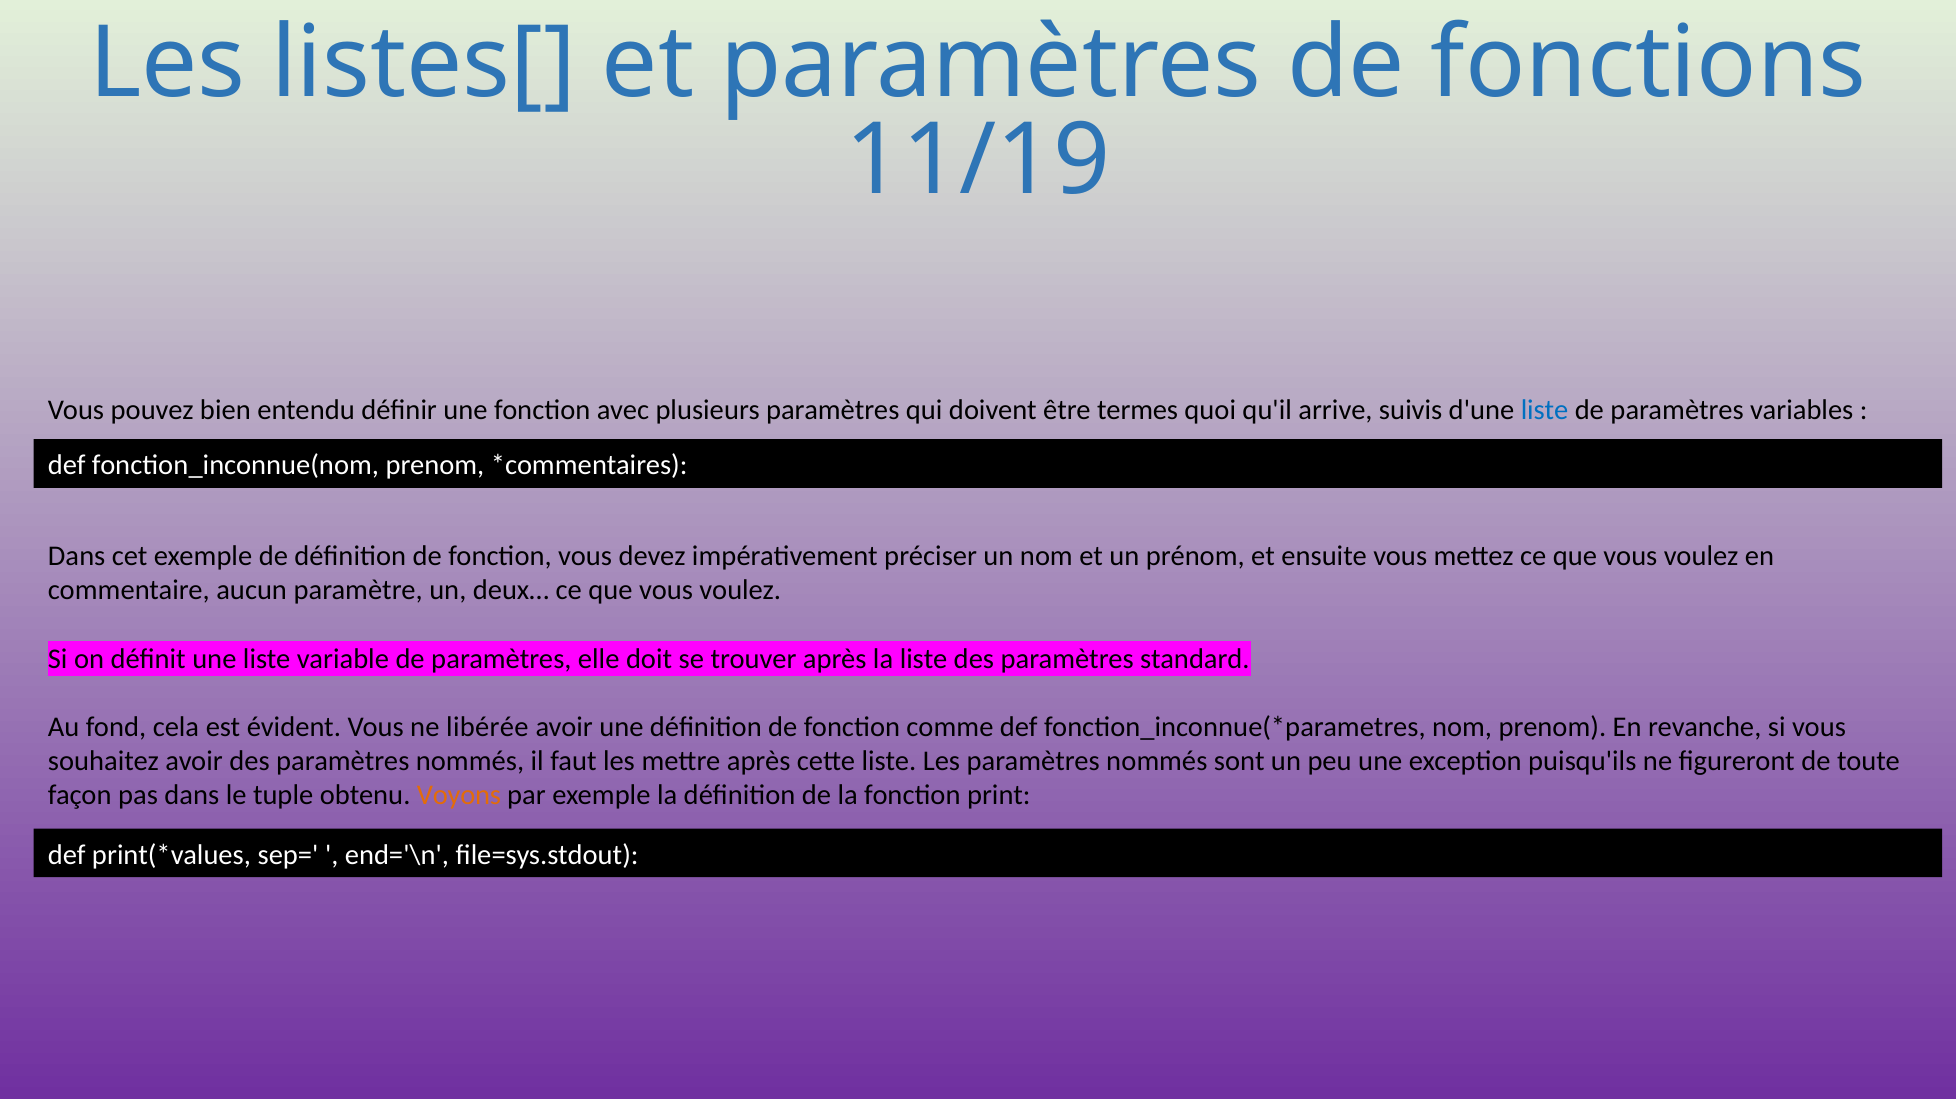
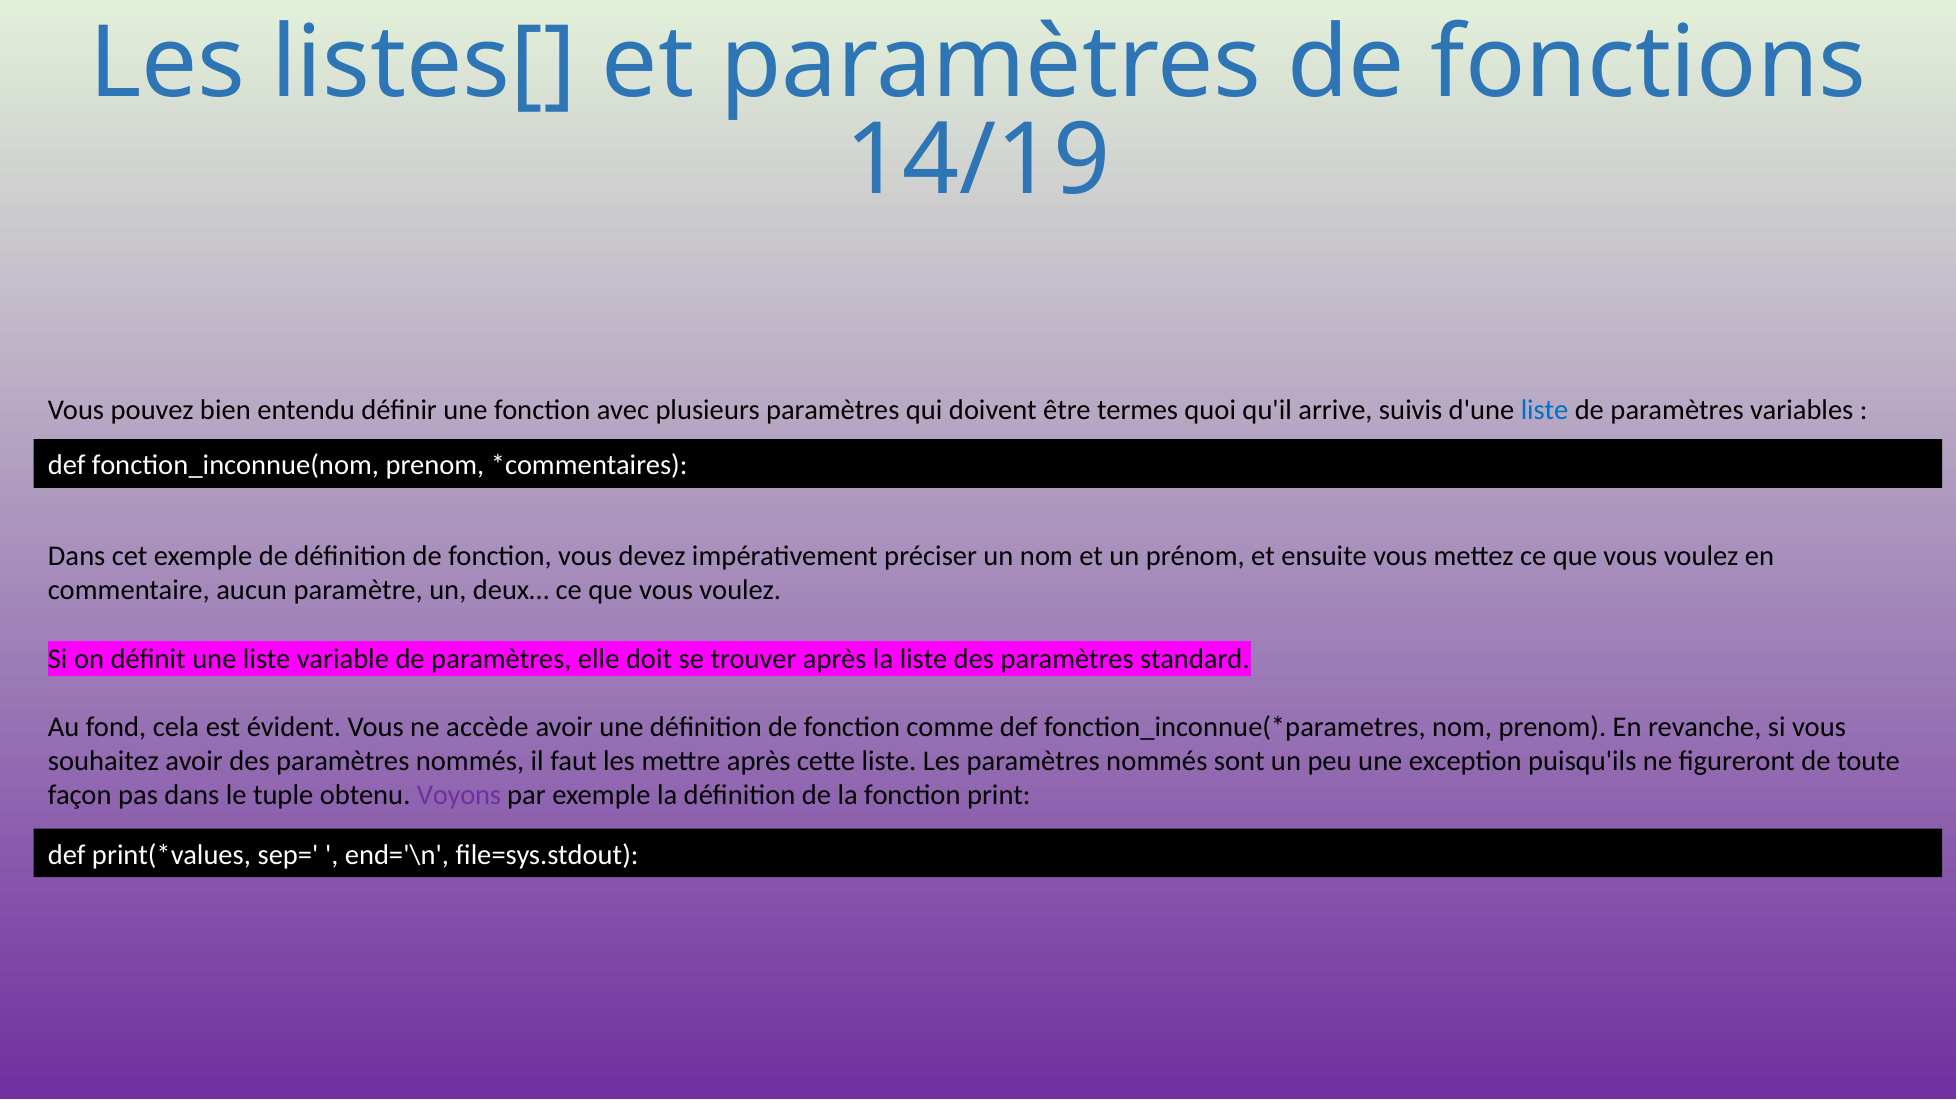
11/19: 11/19 -> 14/19 (978, 160)
libérée: libérée -> accède (487, 727)
Voyons colour: orange -> purple (459, 796)
